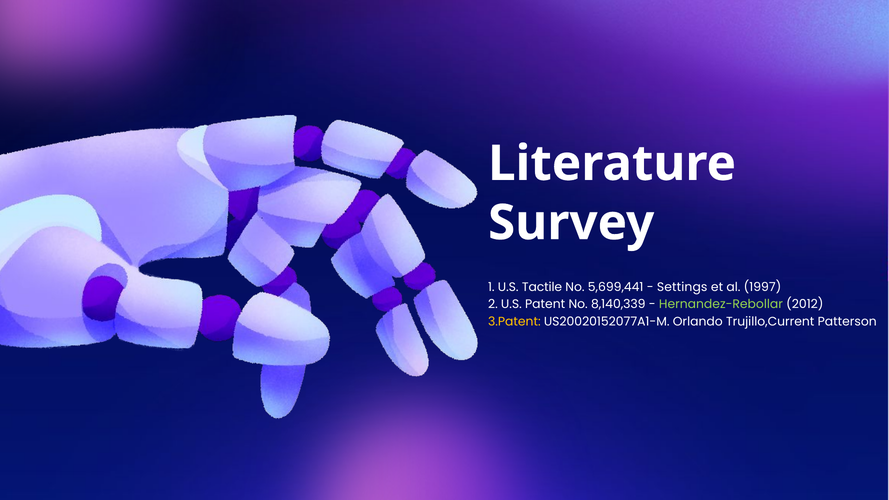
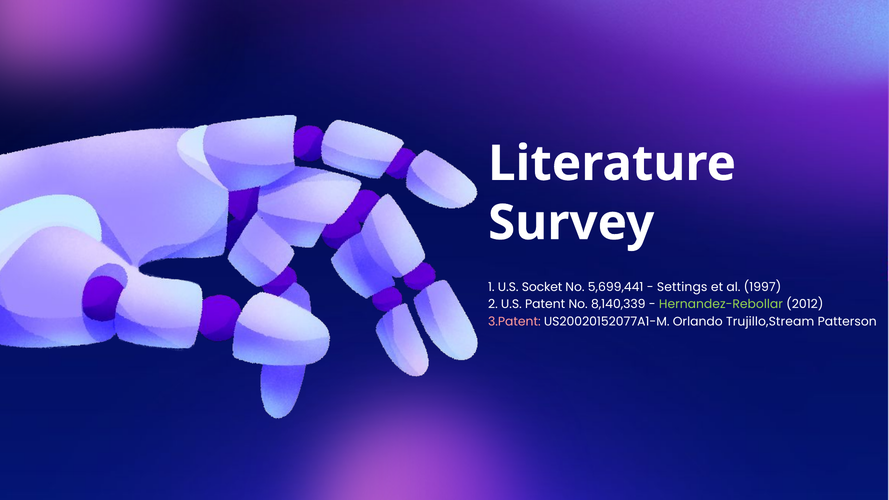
Tactile: Tactile -> Socket (542, 287)
3.Patent colour: yellow -> pink (514, 322)
Trujillo,Current: Trujillo,Current -> Trujillo,Stream (770, 322)
